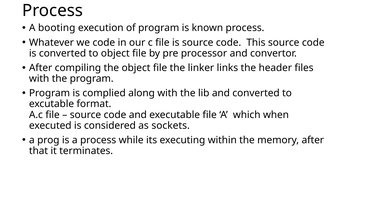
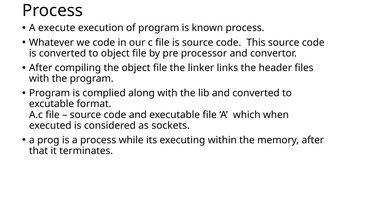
booting: booting -> execute (57, 28)
